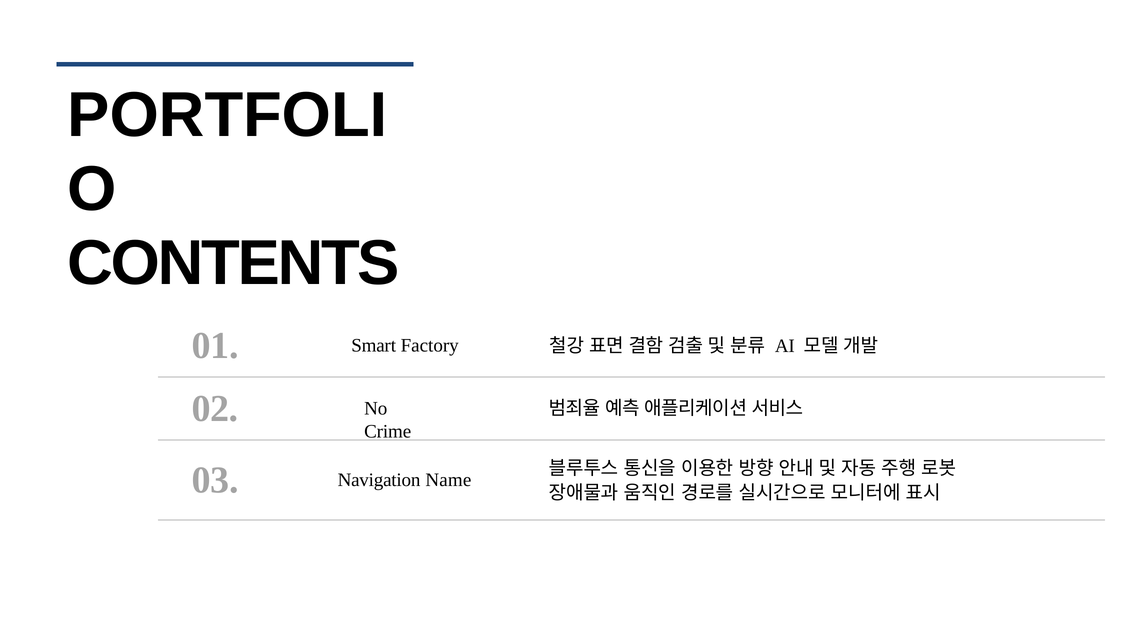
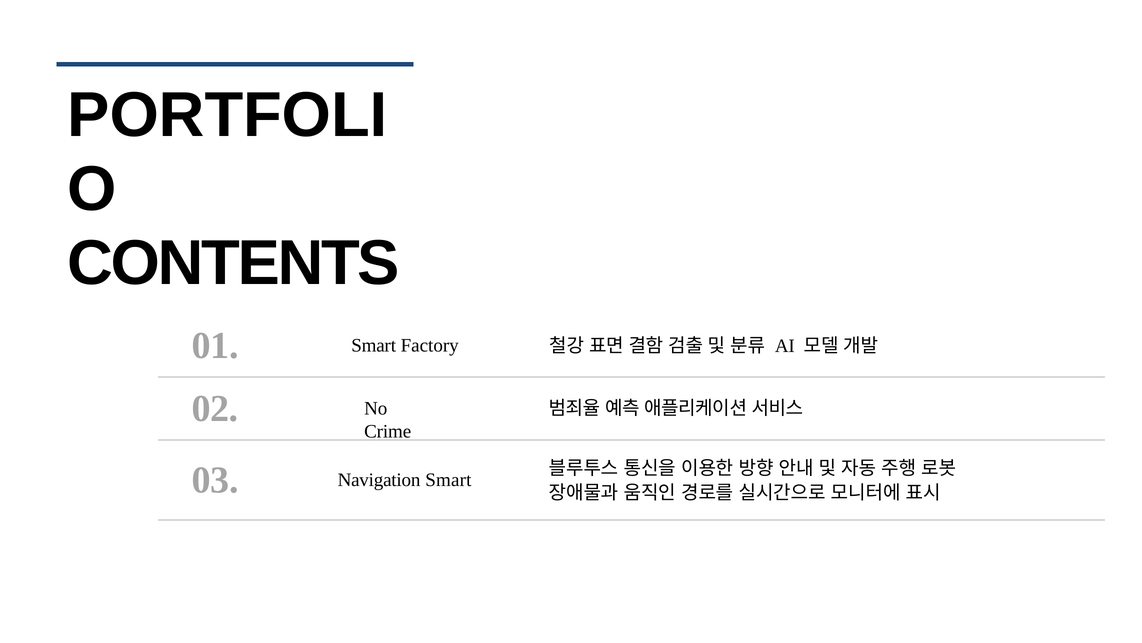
Navigation Name: Name -> Smart (448, 480)
